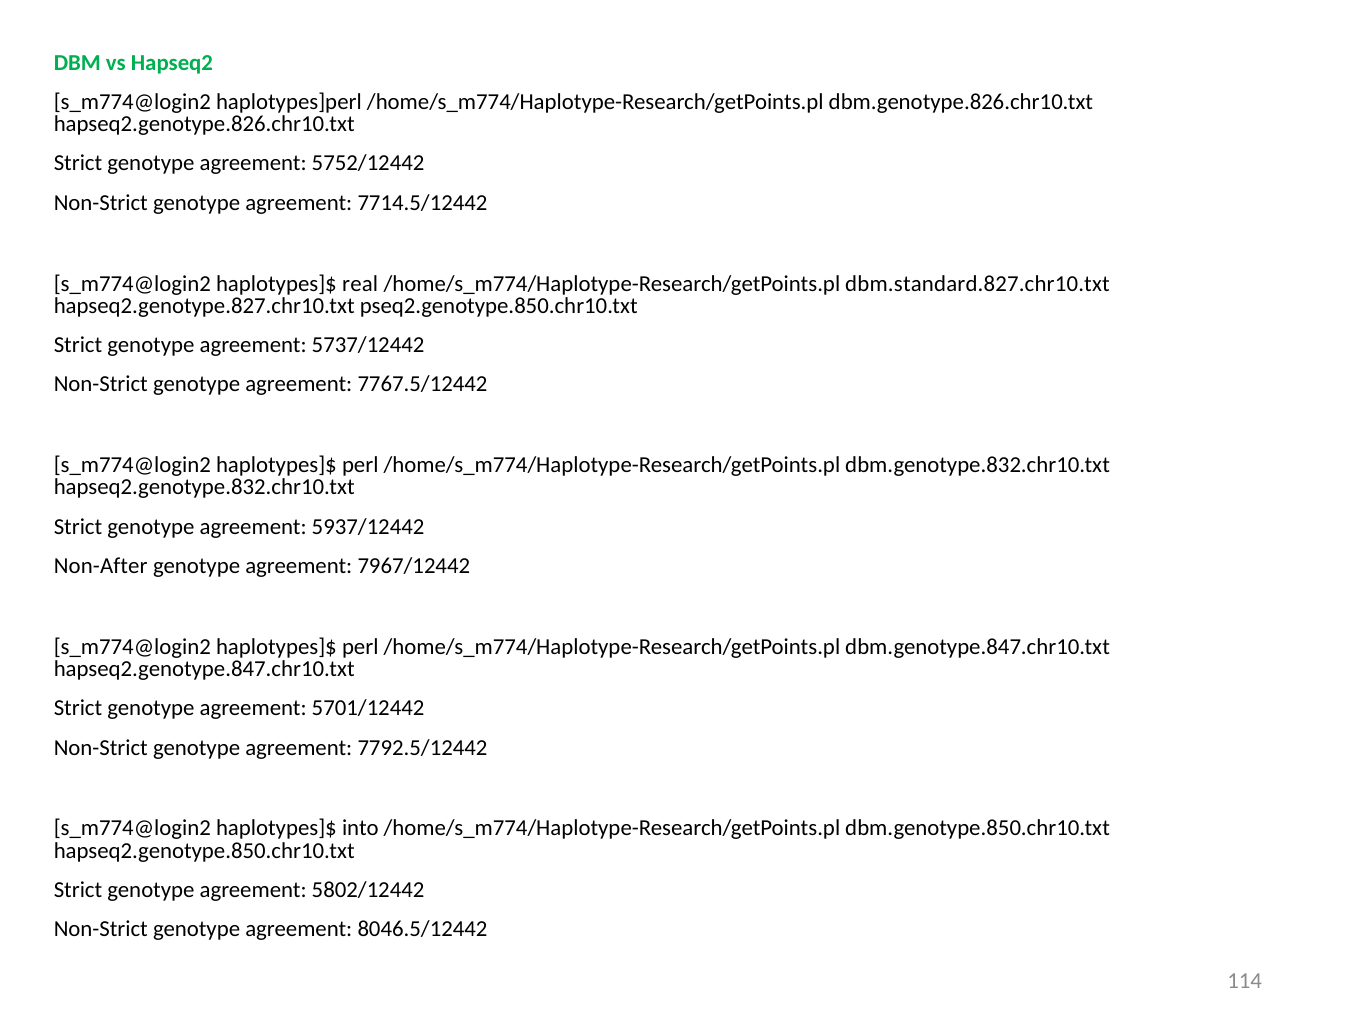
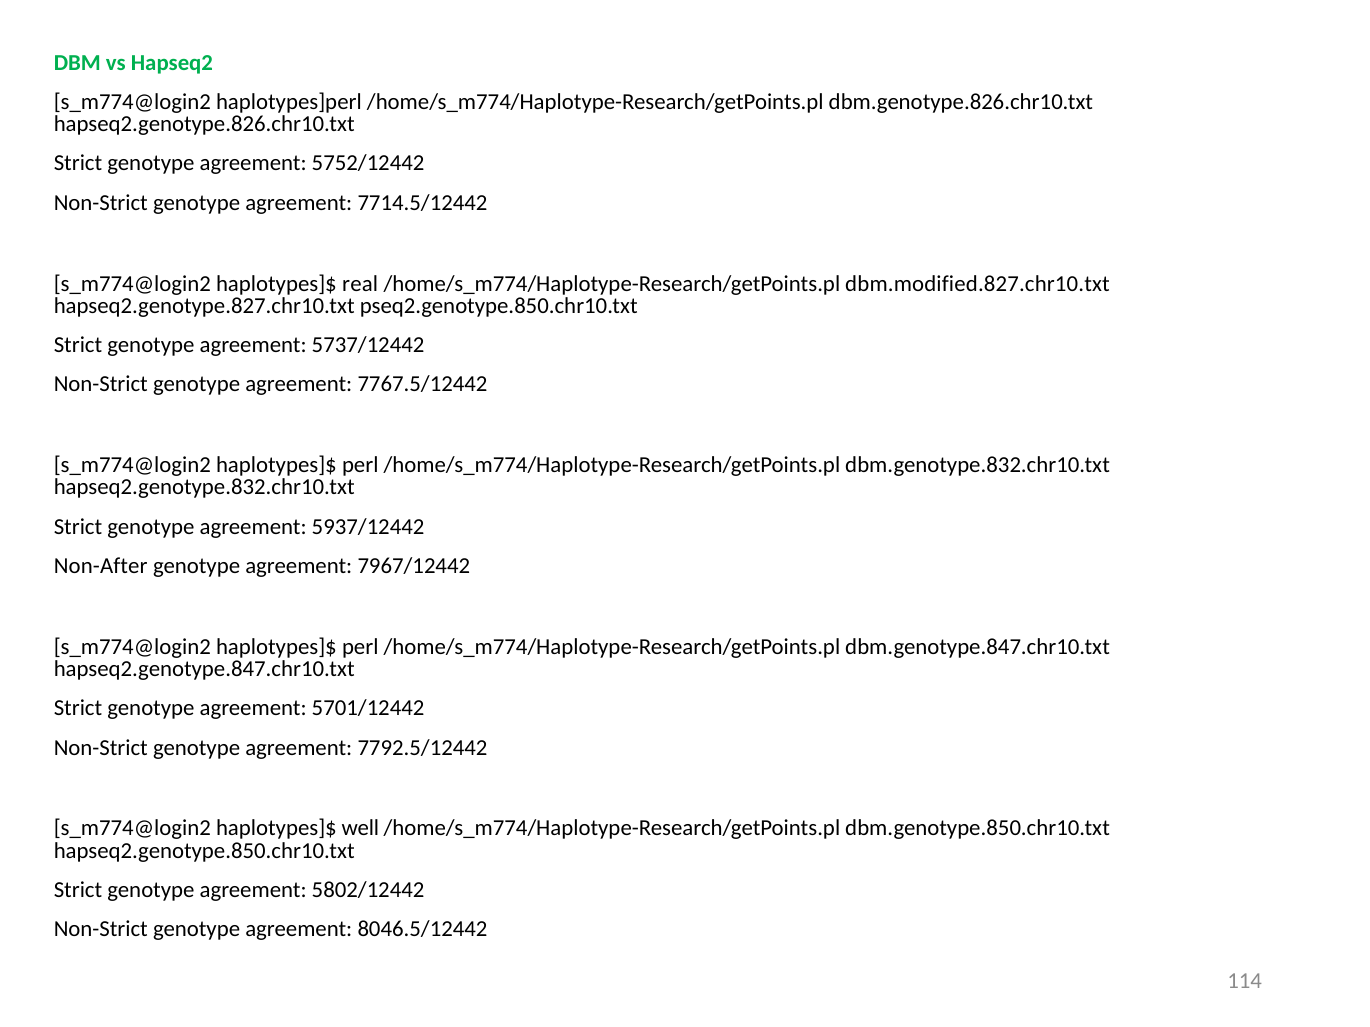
dbm.standard.827.chr10.txt: dbm.standard.827.chr10.txt -> dbm.modified.827.chr10.txt (977, 284)
into: into -> well (360, 829)
